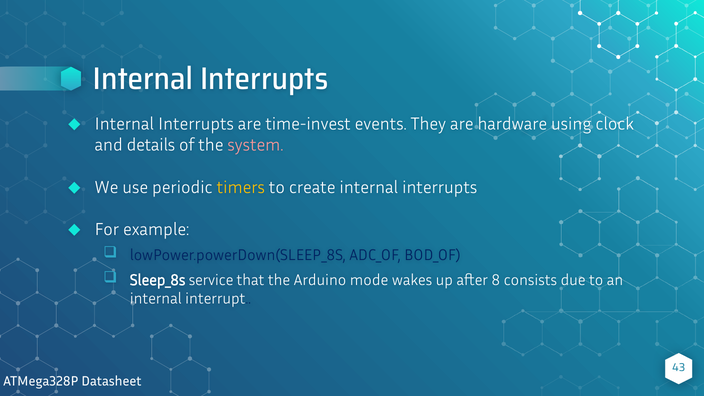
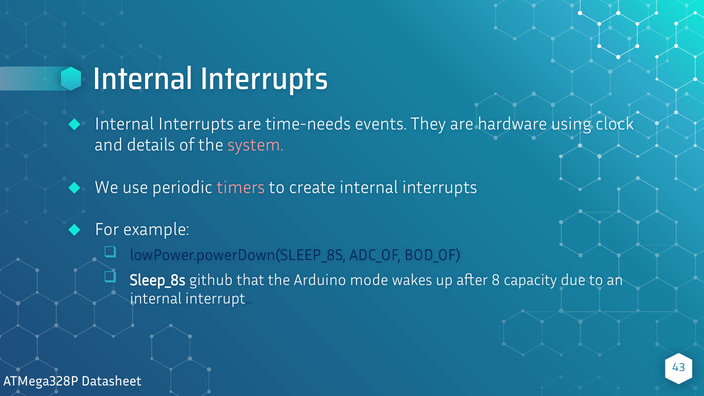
time-invest: time-invest -> time-needs (308, 124)
timers colour: yellow -> pink (241, 187)
service: service -> github (211, 280)
consists: consists -> capacity (530, 280)
